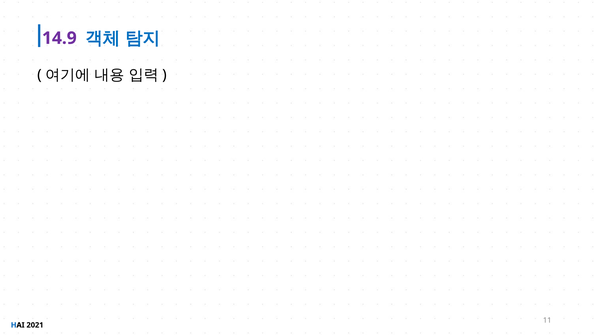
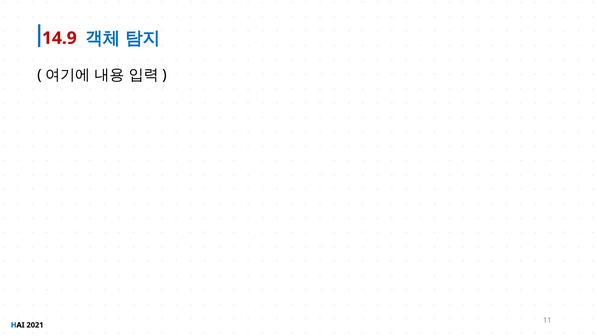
14.9 colour: purple -> red (59, 38)
